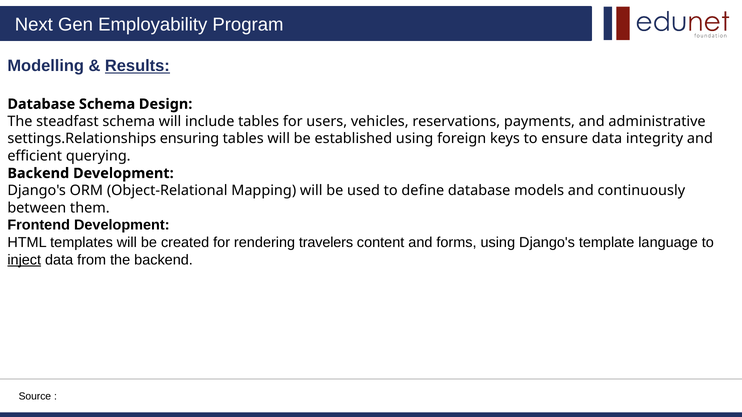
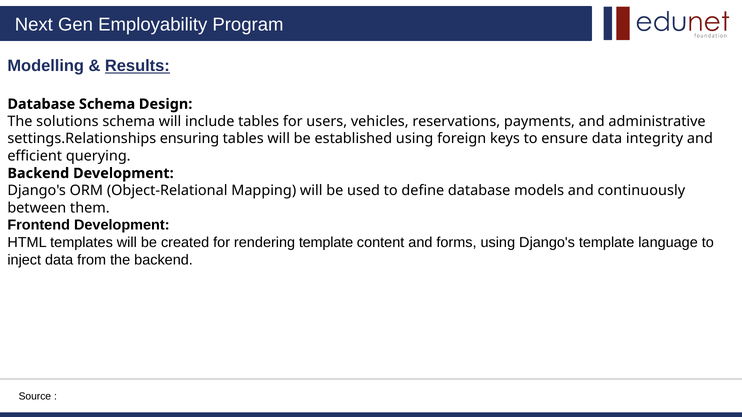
steadfast: steadfast -> solutions (67, 121)
rendering travelers: travelers -> template (326, 243)
inject underline: present -> none (24, 260)
